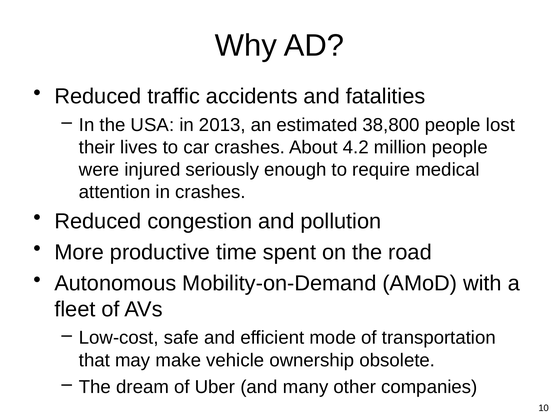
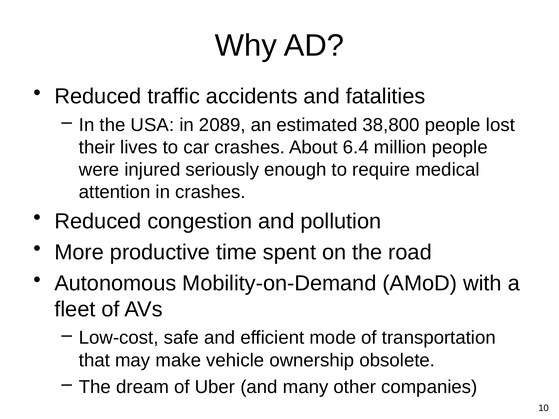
2013: 2013 -> 2089 (222, 125)
4.2: 4.2 -> 6.4 (356, 147)
